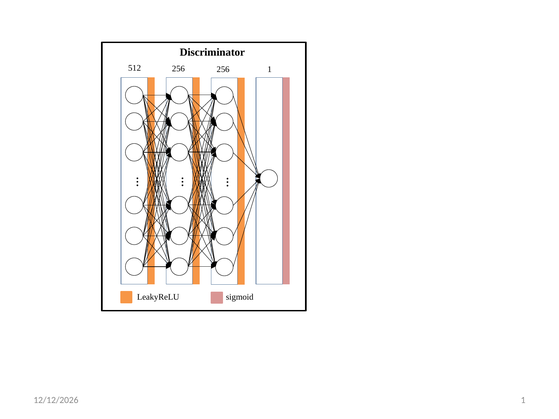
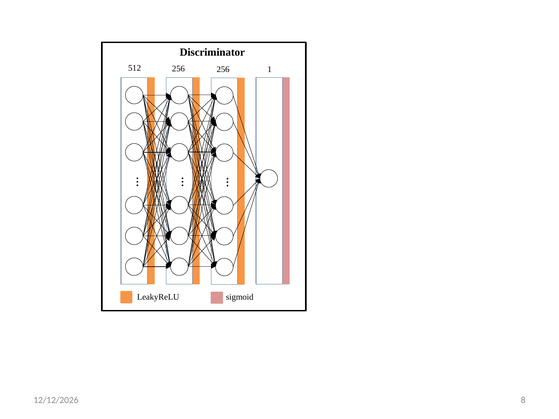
1: 1 -> 8 (523, 400)
